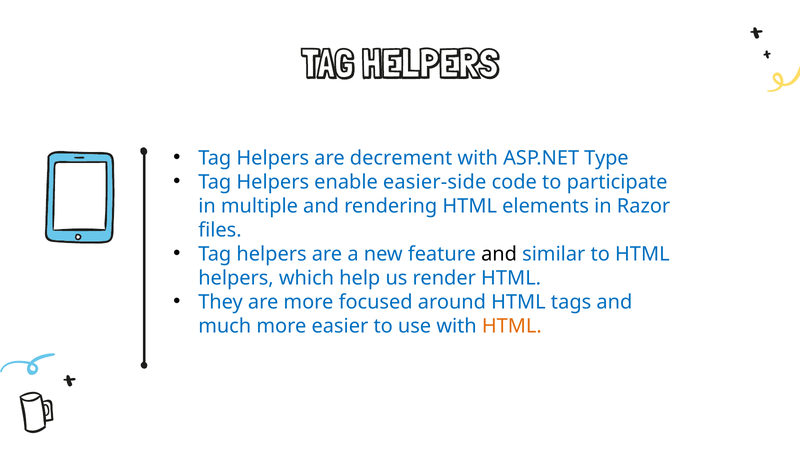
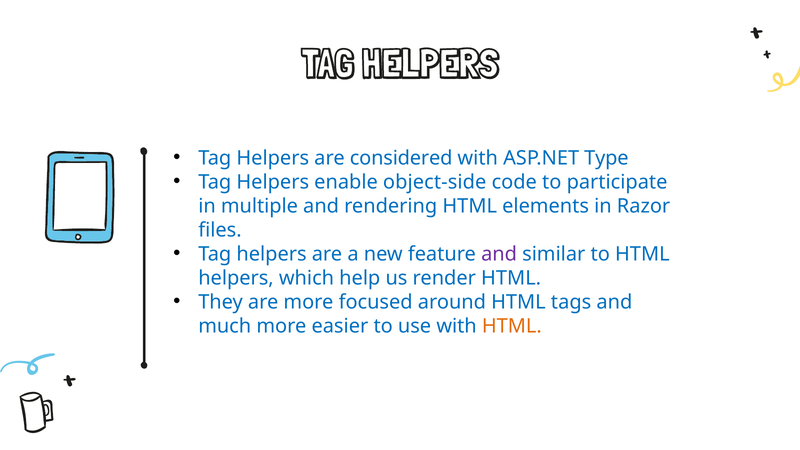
decrement: decrement -> considered (401, 158)
easier-side: easier-side -> object-side (435, 182)
and colour: black -> purple (499, 254)
